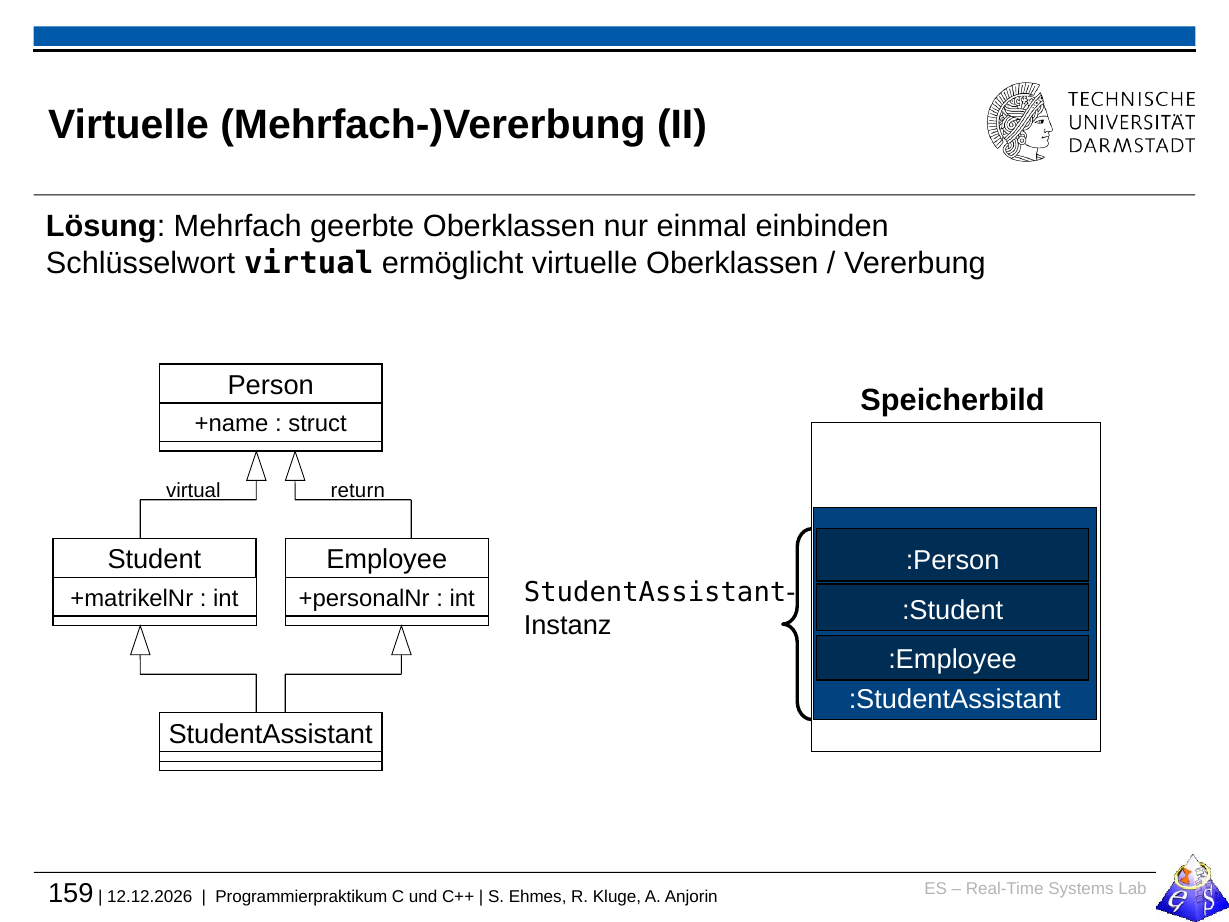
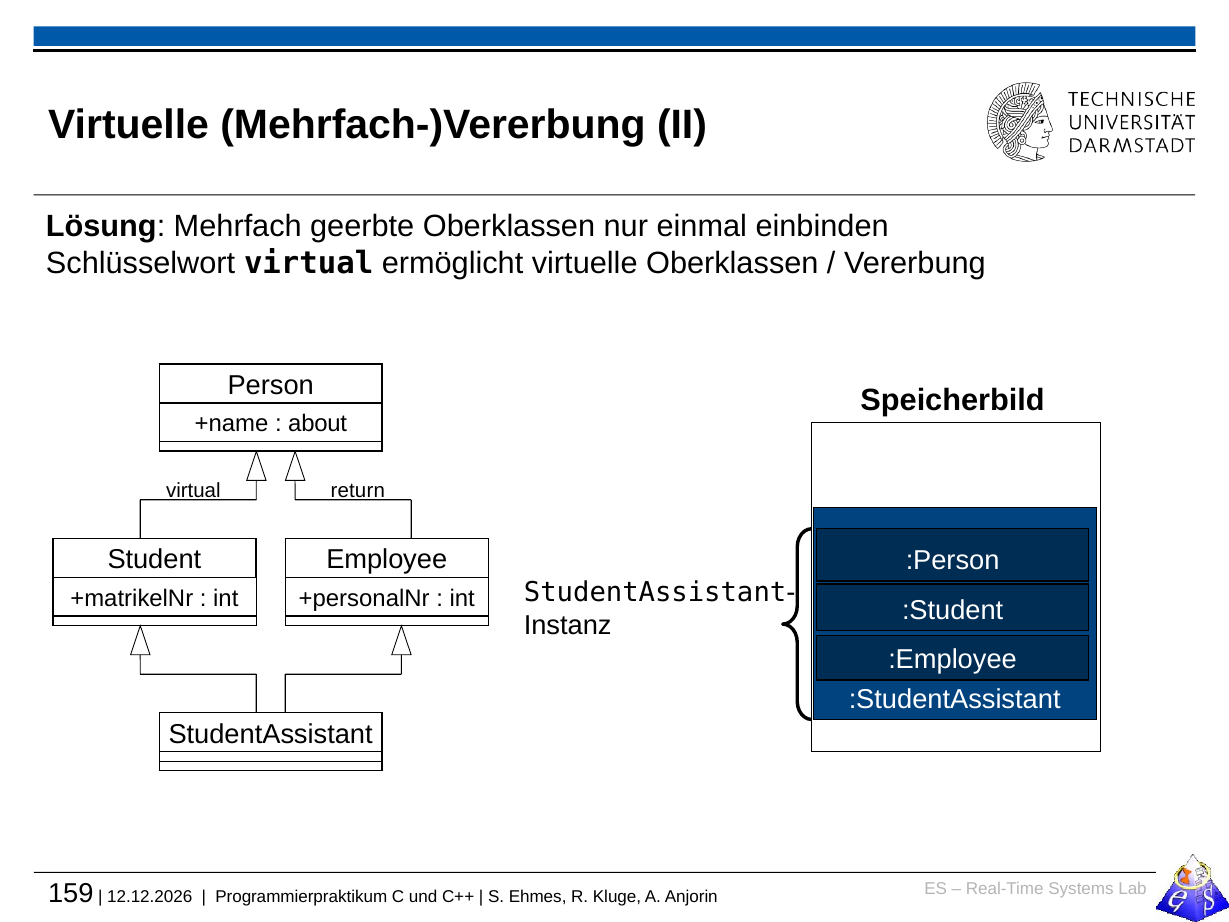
struct: struct -> about (318, 424)
